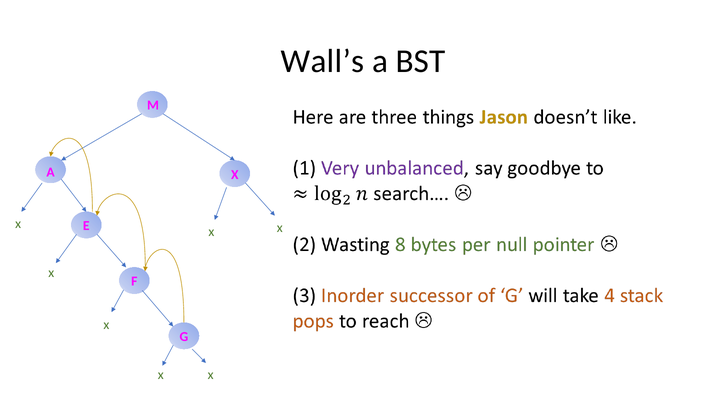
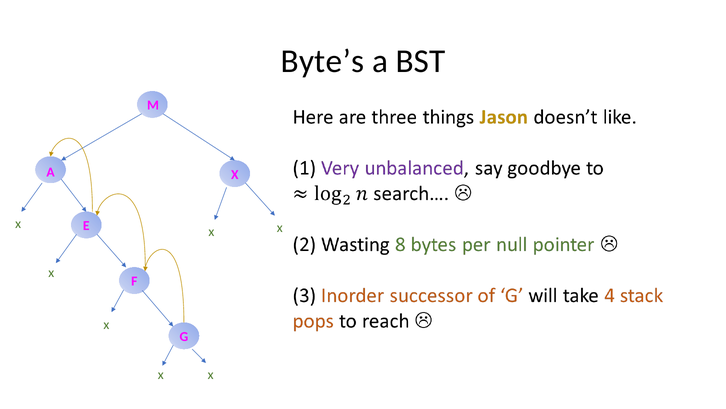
Wall’s: Wall’s -> Byte’s (323, 61)
